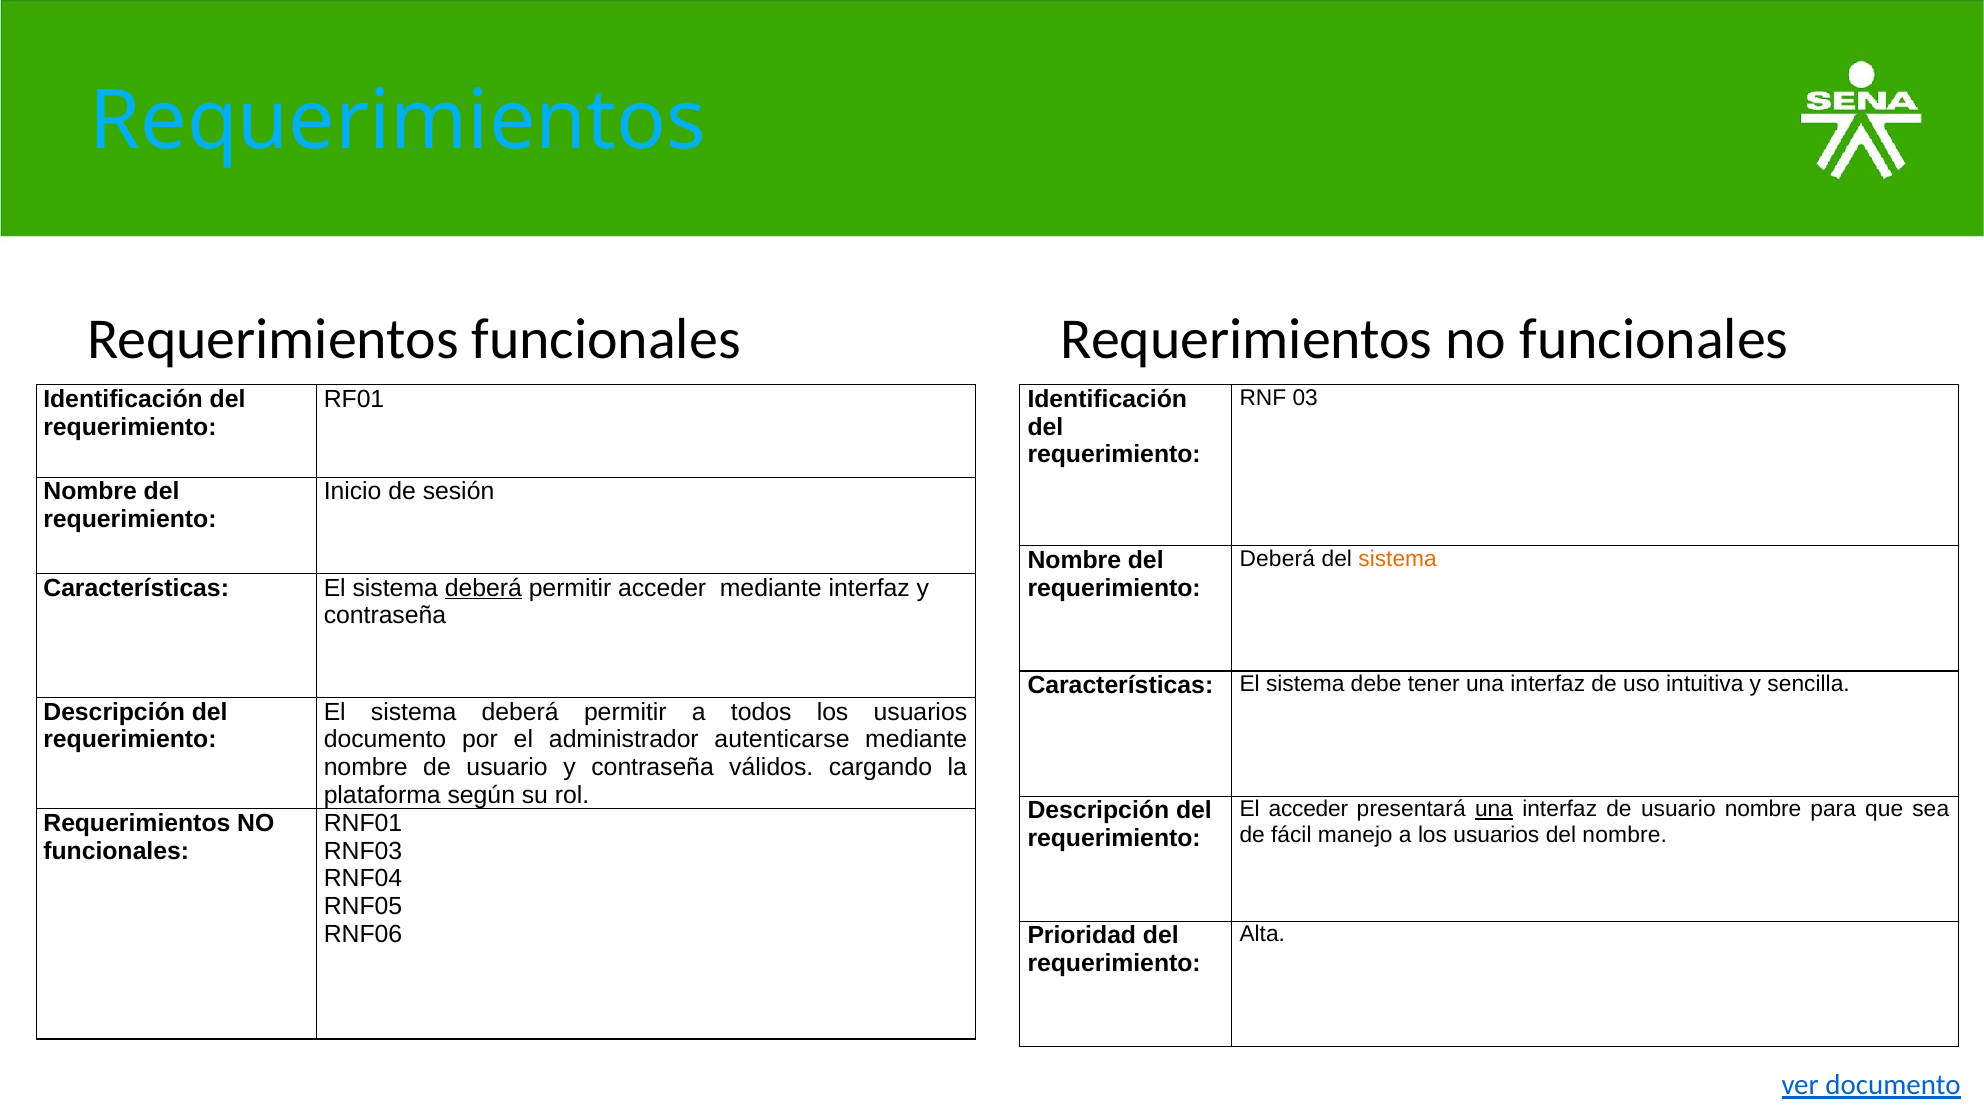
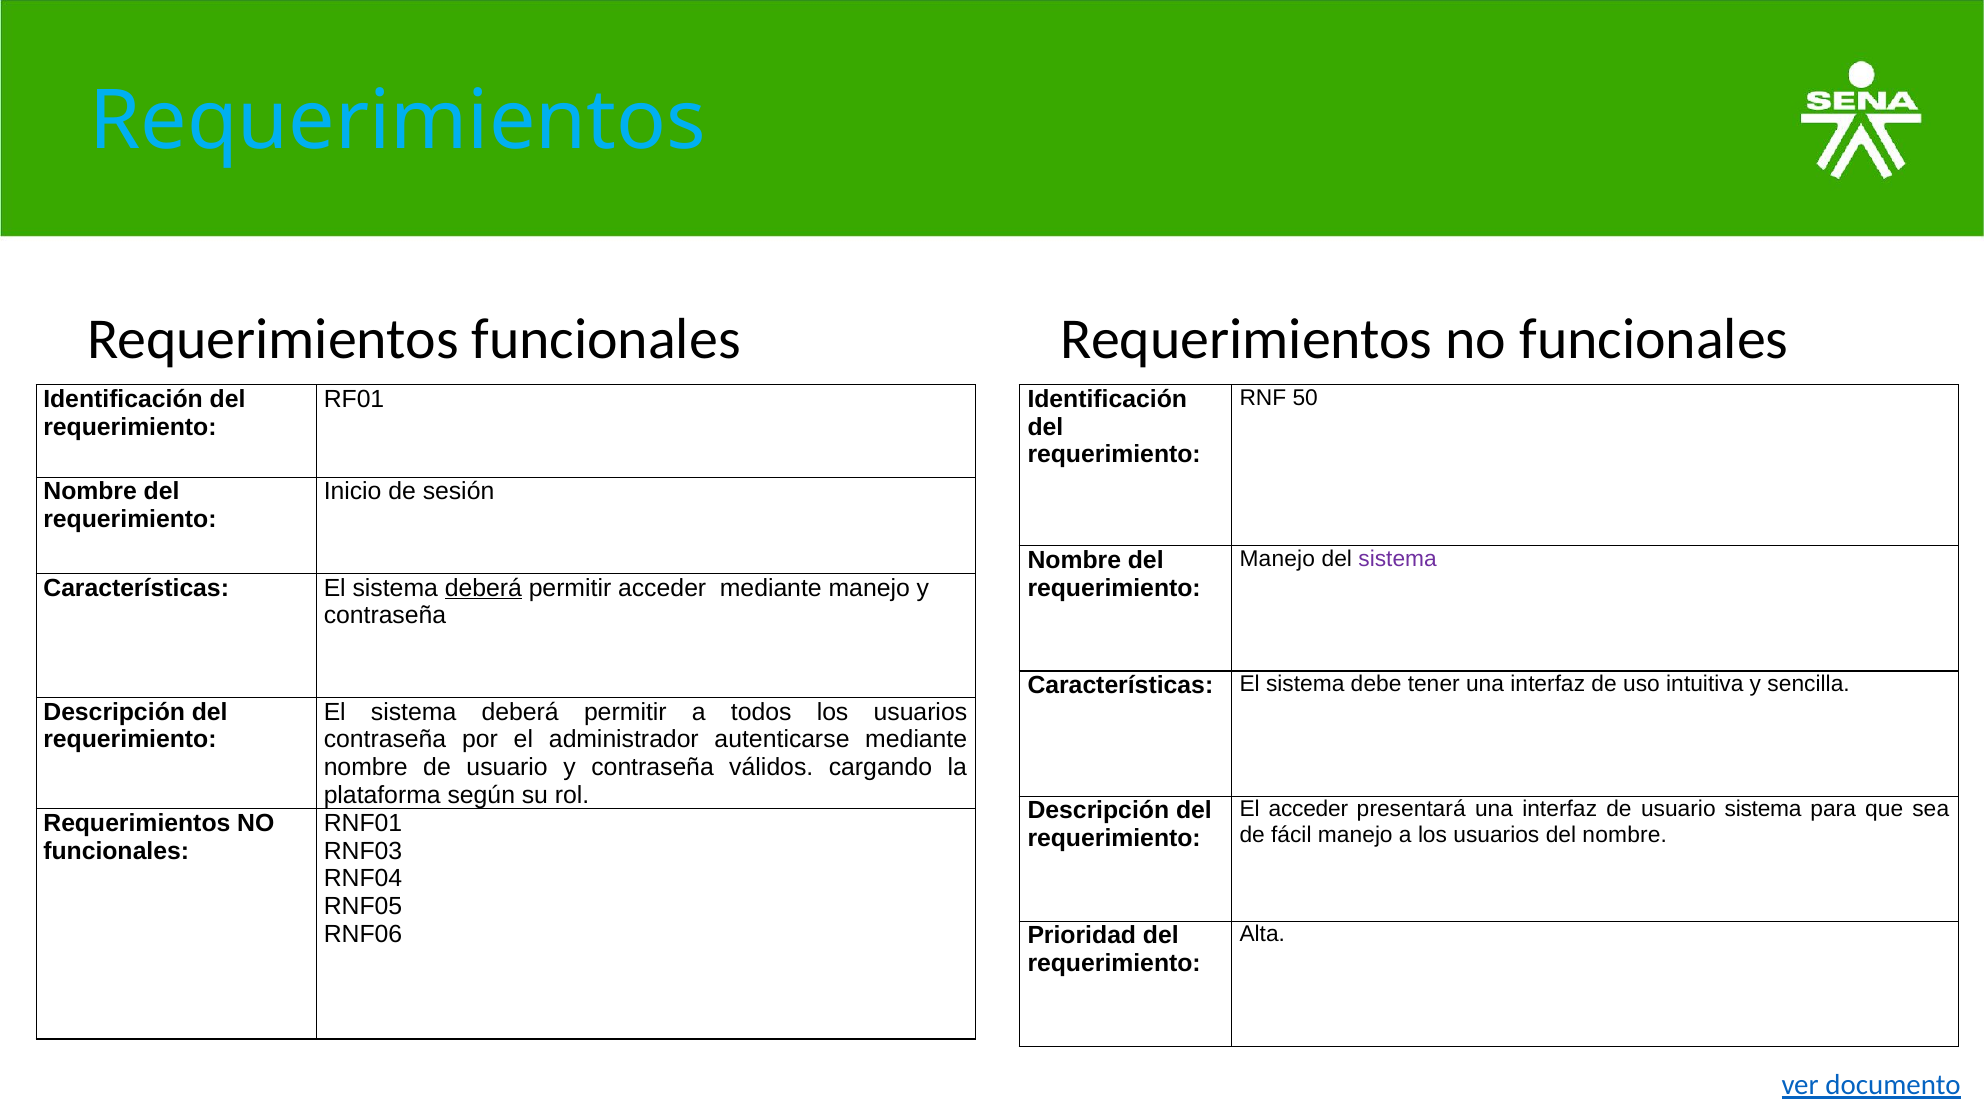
03: 03 -> 50 (1305, 398)
Deberá: Deberá -> Manejo (1277, 559)
sistema colour: orange -> purple (1398, 559)
mediante interfaz: interfaz -> manejo (869, 588)
documento: documento -> contraseña (385, 740)
una underline: present -> none (1494, 809)
usuario nombre: nombre -> sistema (1763, 809)
